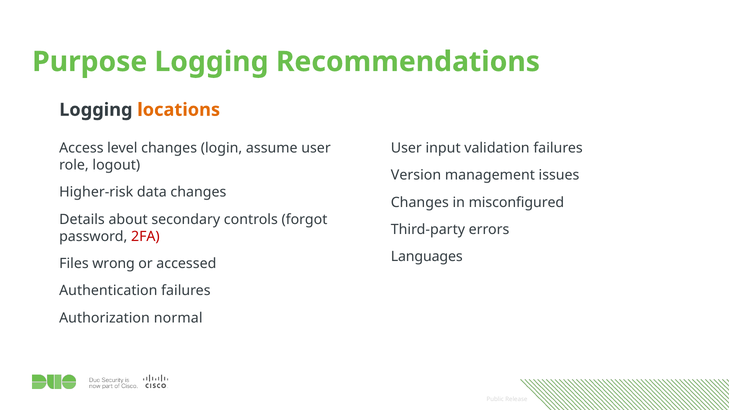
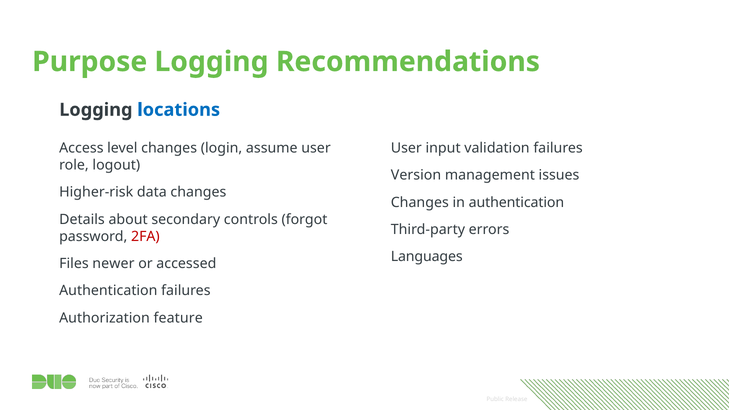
locations colour: orange -> blue (179, 110)
in misconfigured: misconfigured -> authentication (516, 202)
wrong: wrong -> newer (113, 264)
normal: normal -> feature (178, 318)
